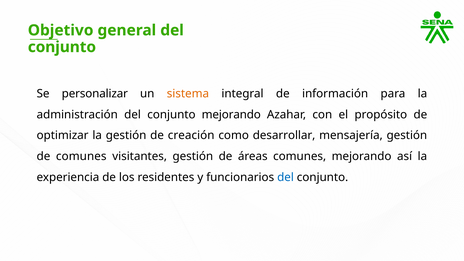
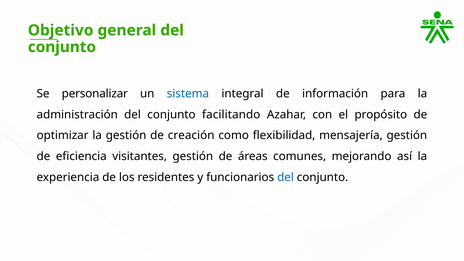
sistema colour: orange -> blue (188, 94)
conjunto mejorando: mejorando -> facilitando (231, 115)
desarrollar: desarrollar -> flexibilidad (284, 135)
de comunes: comunes -> eficiencia (81, 156)
